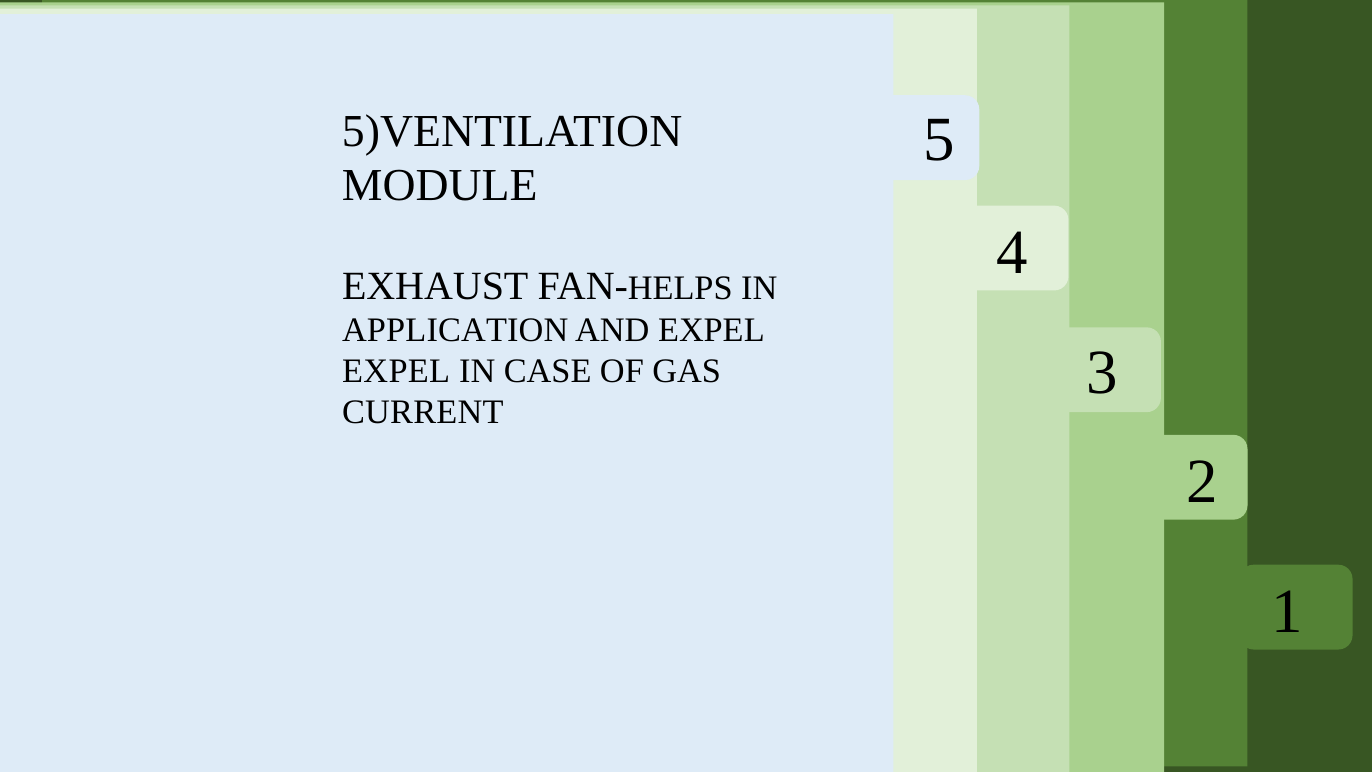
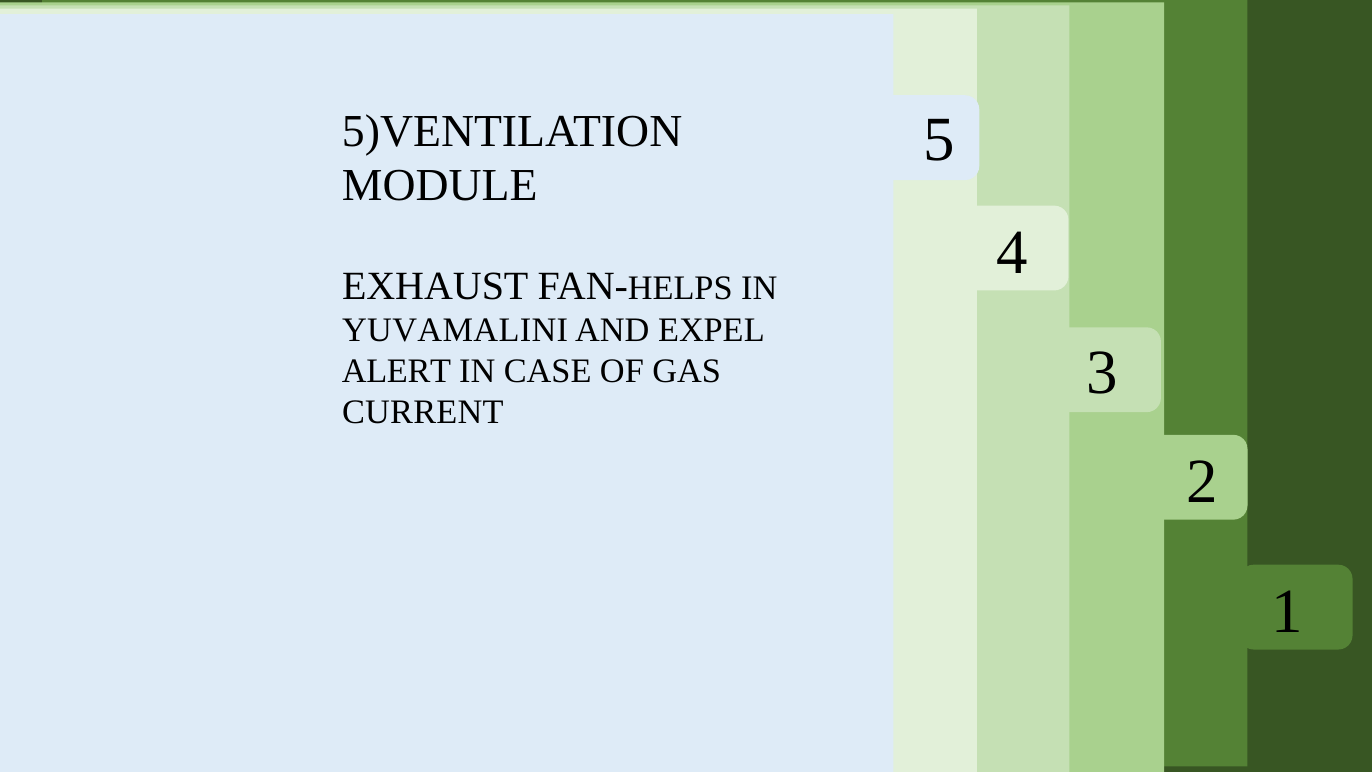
APPLICATION: APPLICATION -> YUVAMALINI (455, 330)
EXPEL: EXPEL -> ALERT (396, 371)
